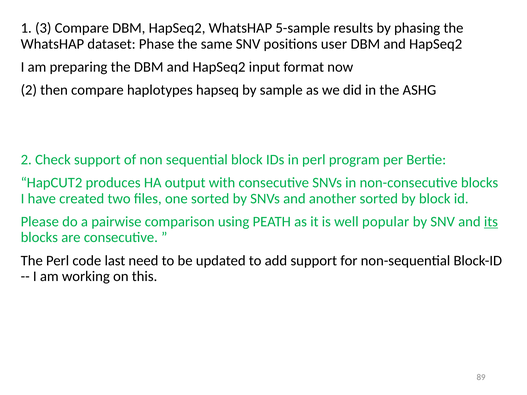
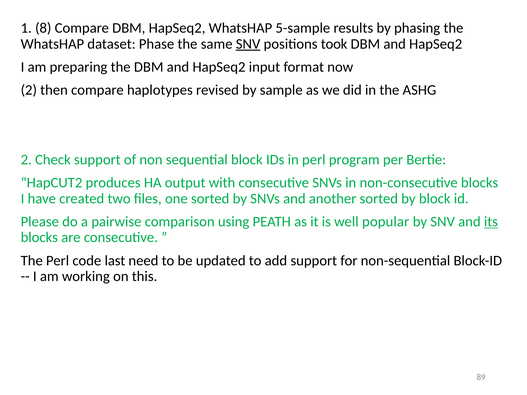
3: 3 -> 8 (43, 28)
SNV underline: none -> present (248, 44)
user: user -> took (334, 44)
hapseq: hapseq -> revised (217, 90)
